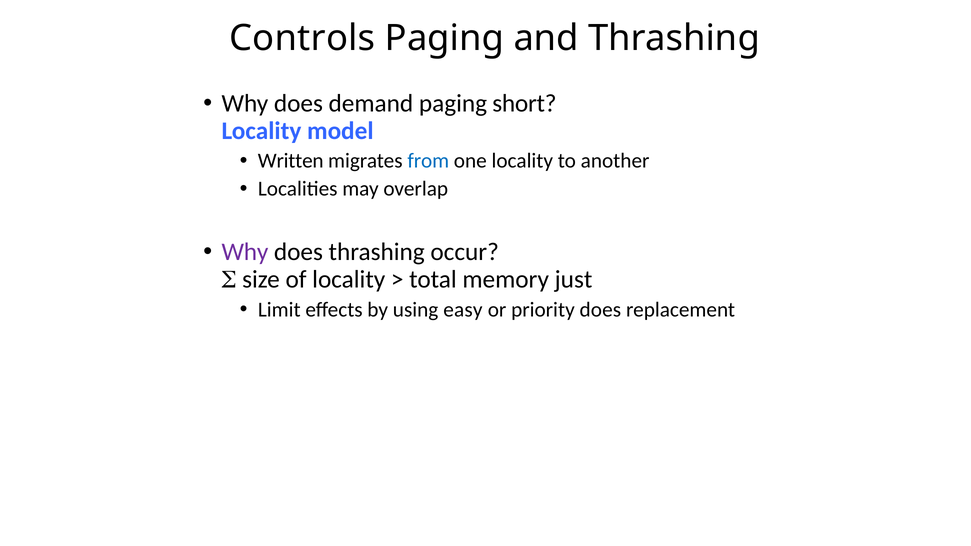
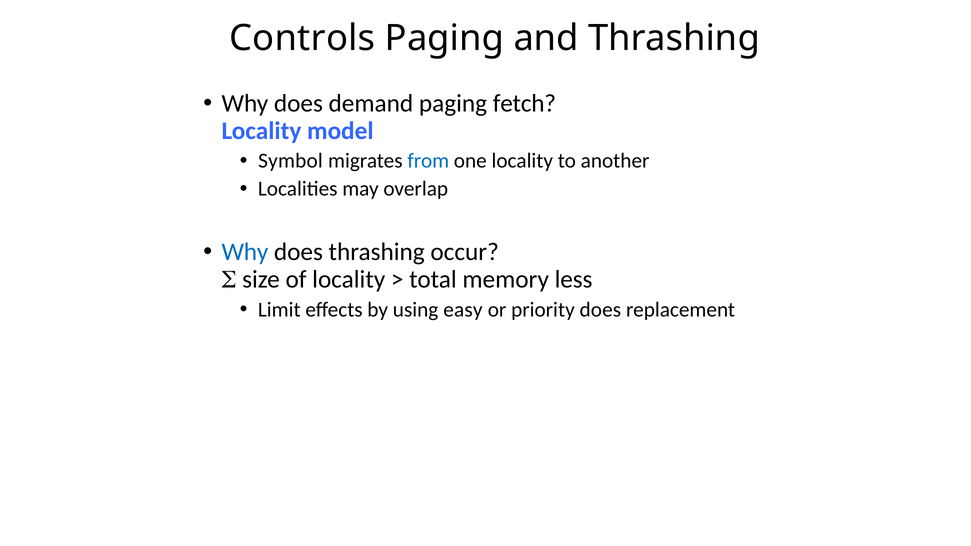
short: short -> fetch (524, 104)
Written: Written -> Symbol (291, 161)
Why colour: purple -> blue (245, 252)
just: just -> less (574, 279)
